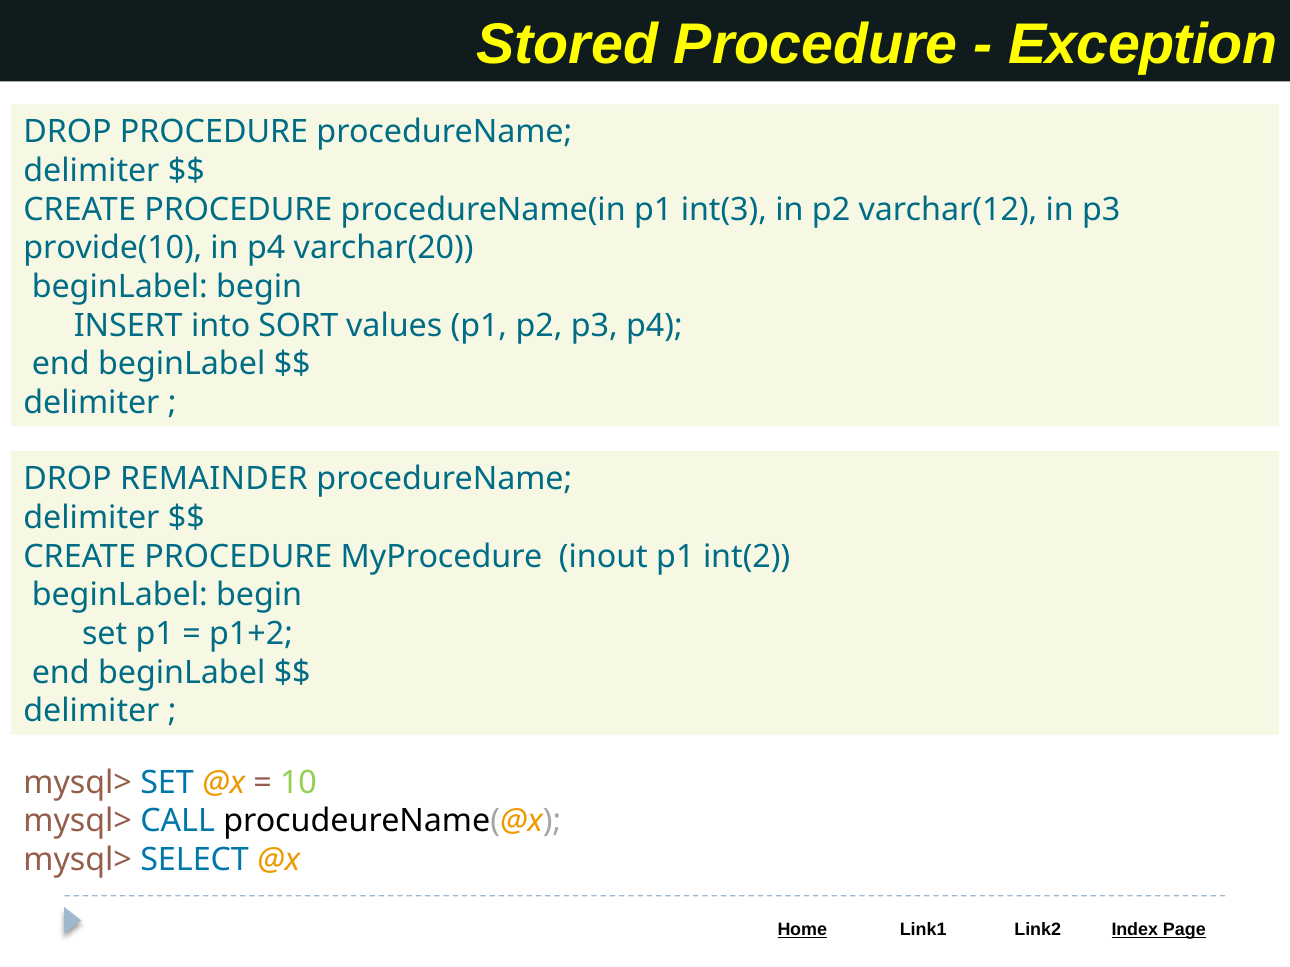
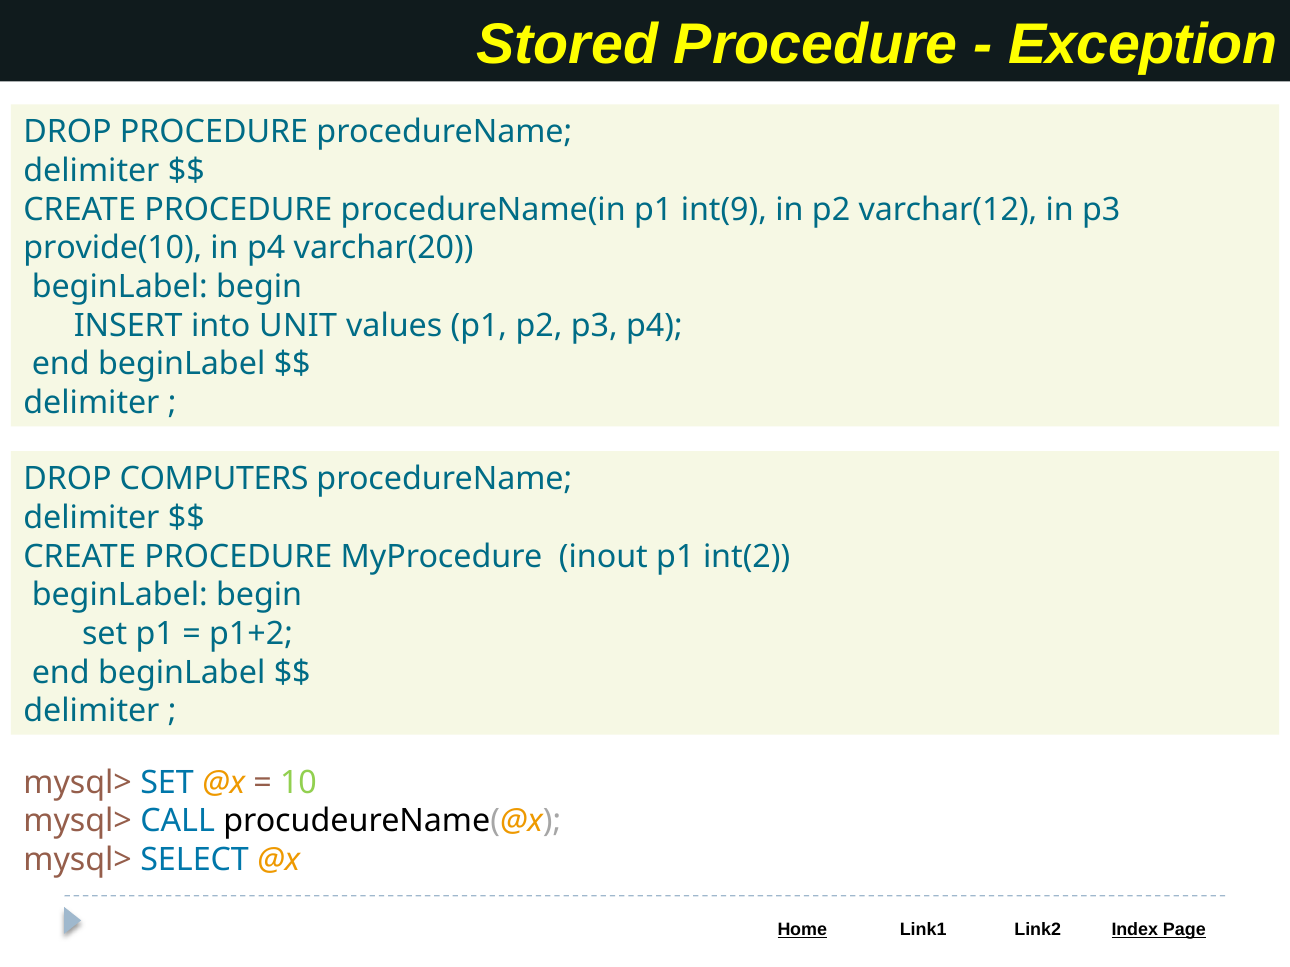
int(3: int(3 -> int(9 (724, 210)
SORT: SORT -> UNIT (298, 326)
REMAINDER: REMAINDER -> COMPUTERS (214, 479)
